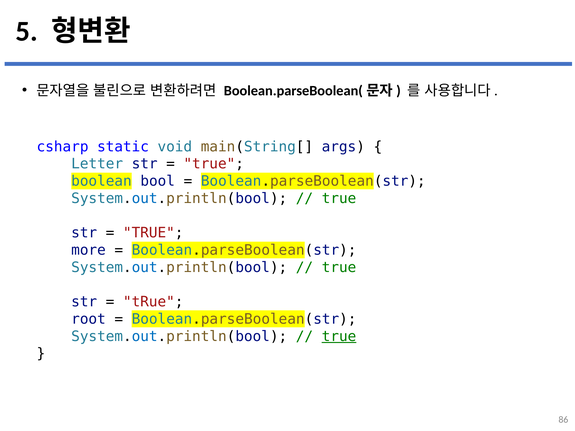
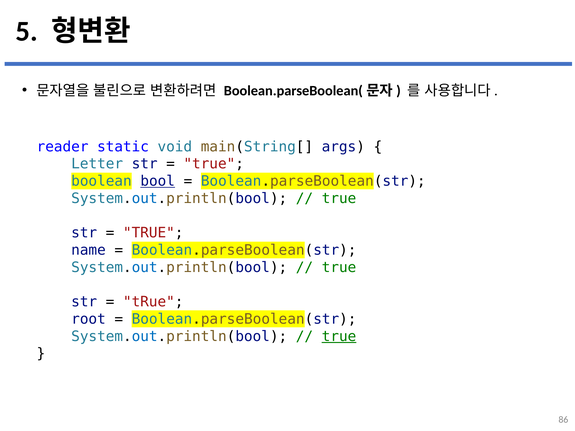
csharp: csharp -> reader (63, 147)
bool underline: none -> present (158, 181)
more: more -> name (88, 250)
